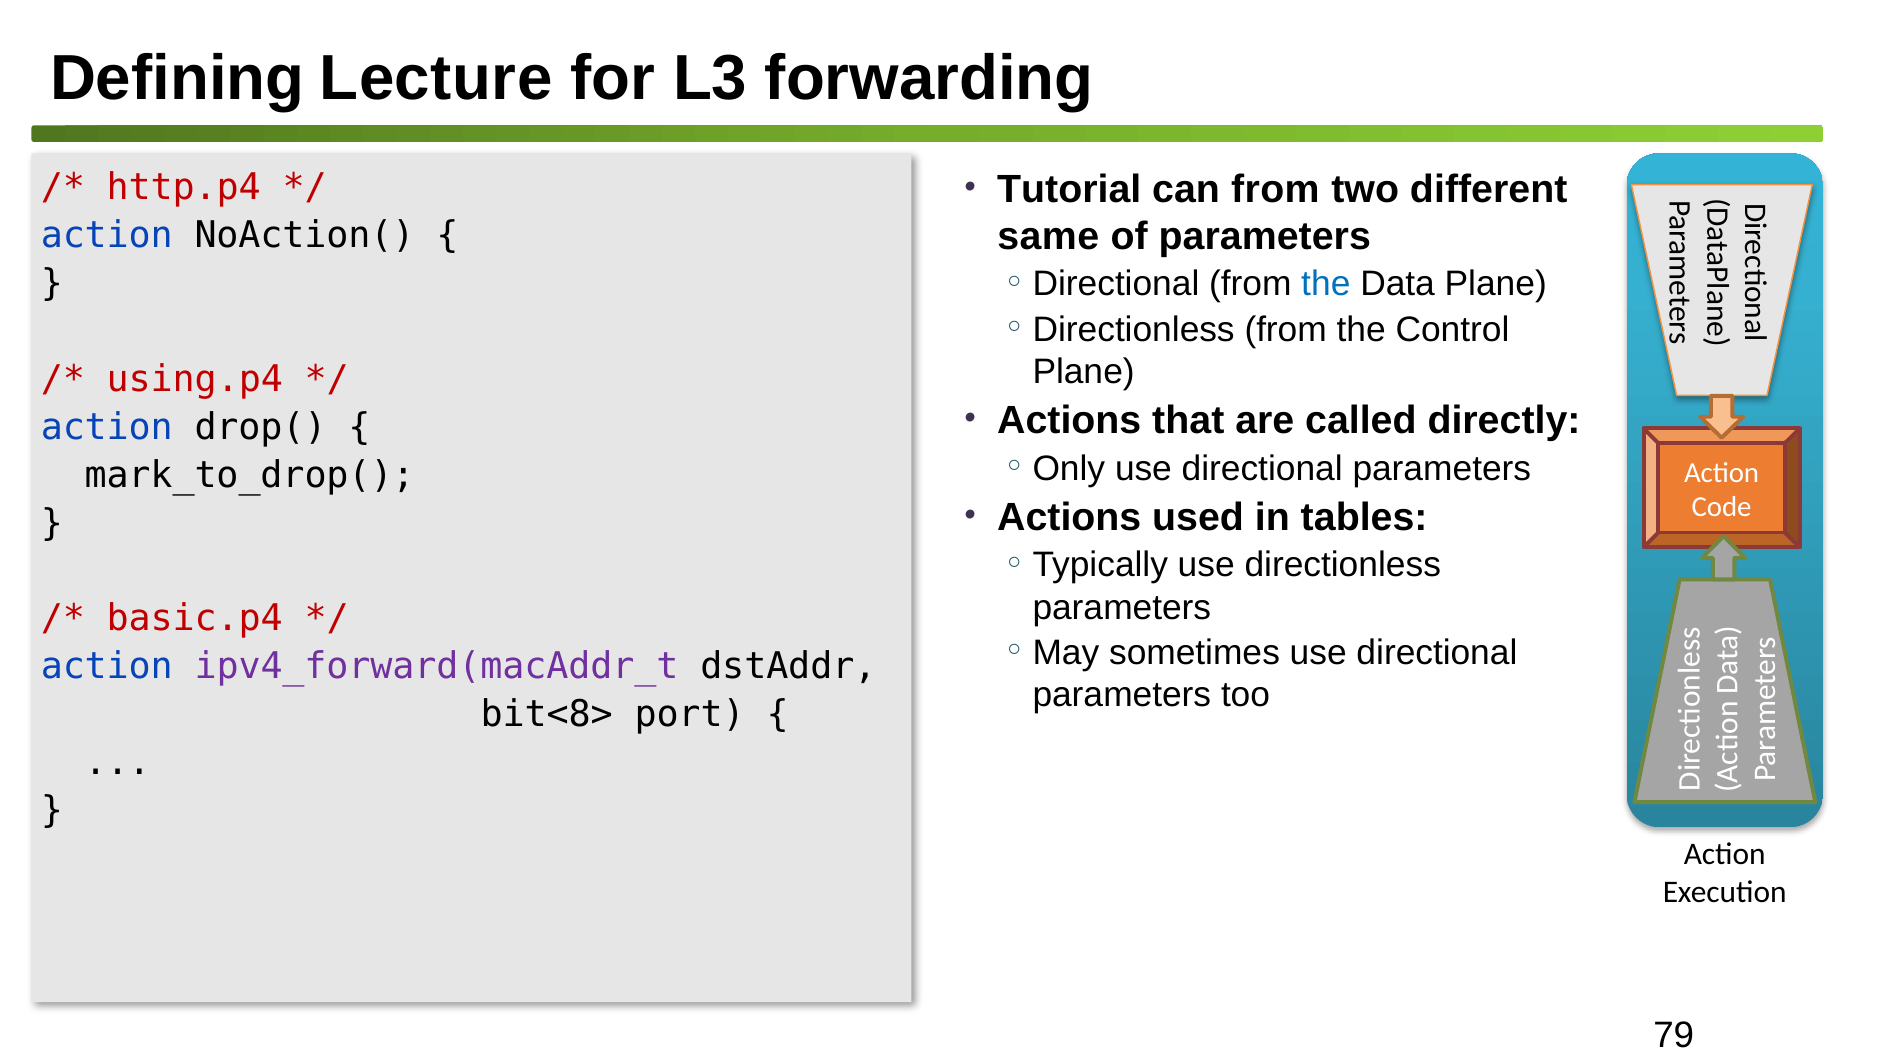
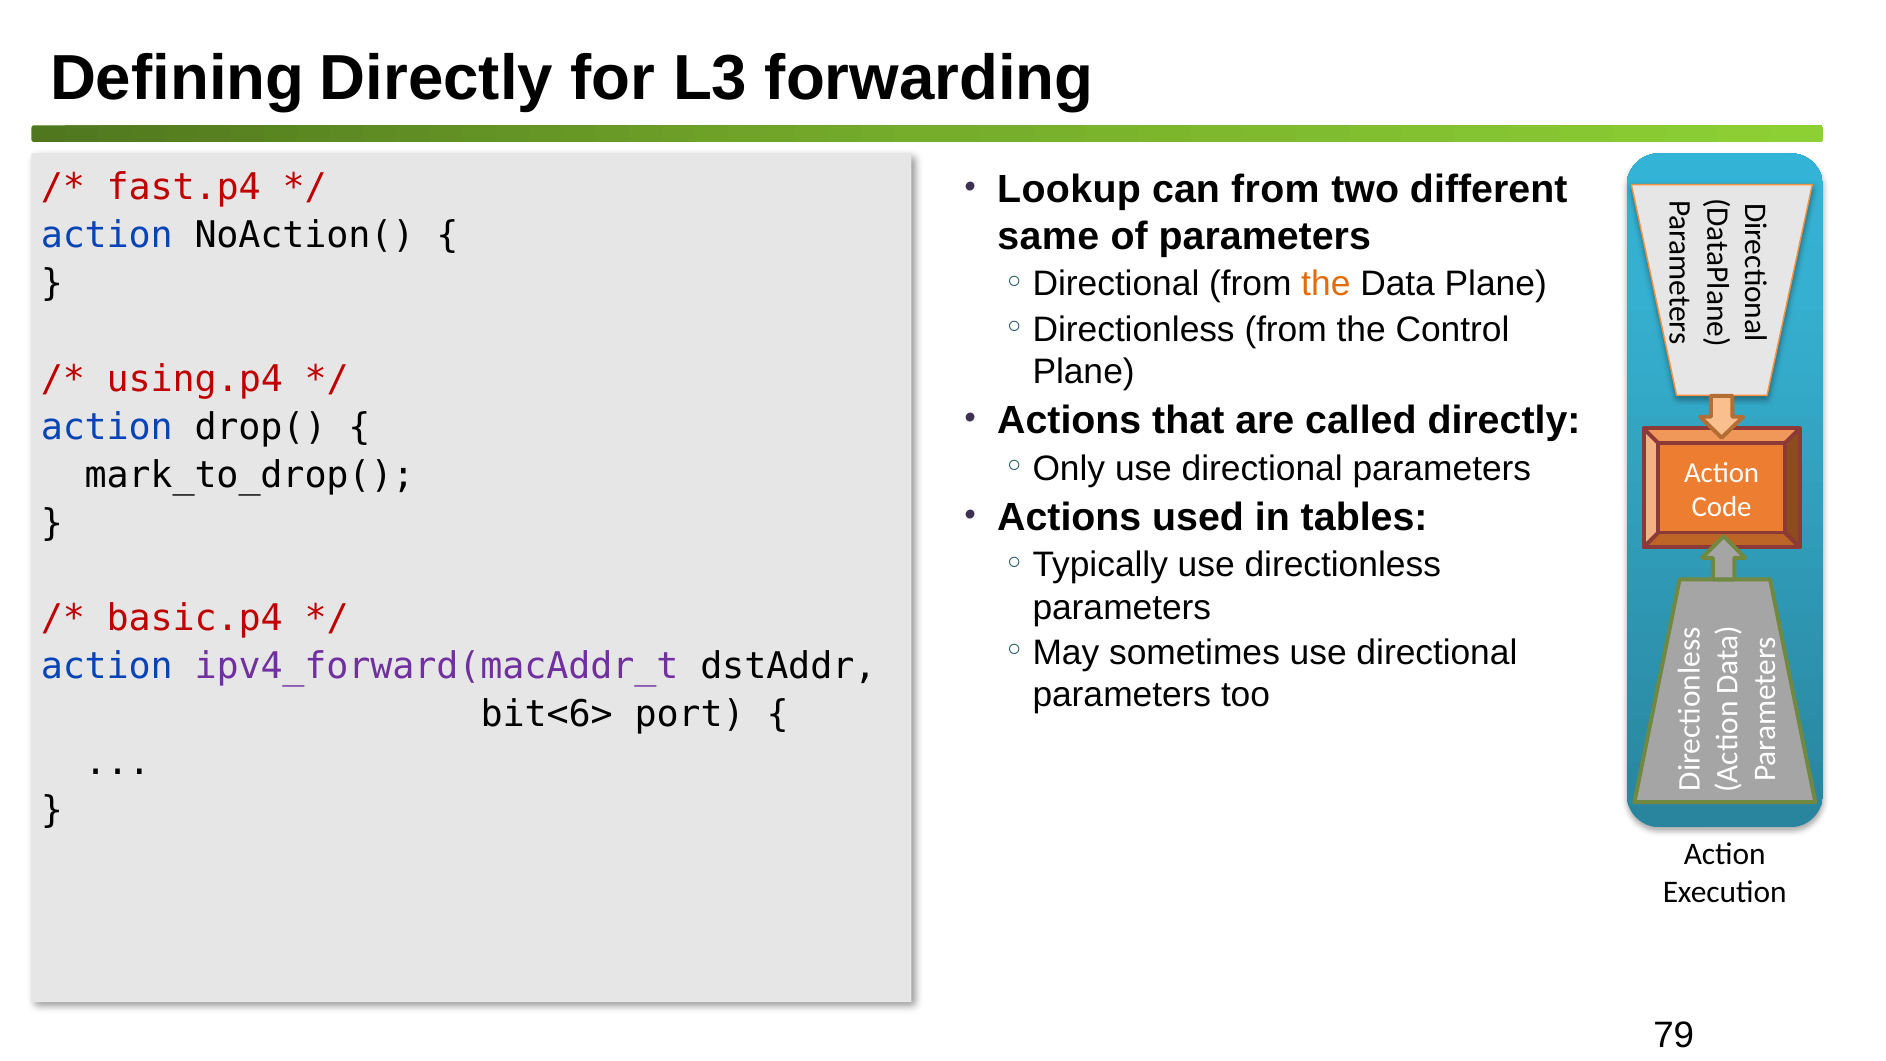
Defining Lecture: Lecture -> Directly (436, 78)
http.p4: http.p4 -> fast.p4 (184, 187)
Tutorial: Tutorial -> Lookup (1069, 189)
the colour: blue -> orange (1326, 284)
bit<8>: bit<8> -> bit<6> (547, 715)
